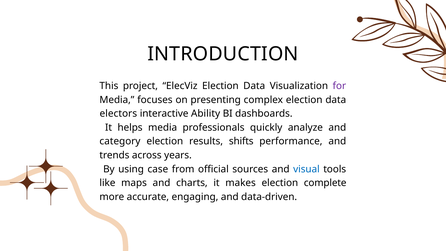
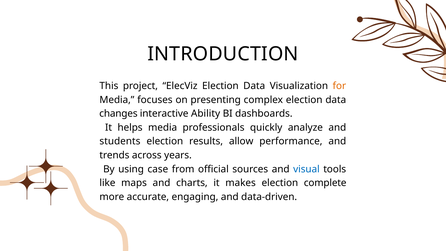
for colour: purple -> orange (339, 86)
electors: electors -> changes (118, 114)
category: category -> students (120, 141)
shifts: shifts -> allow (241, 141)
